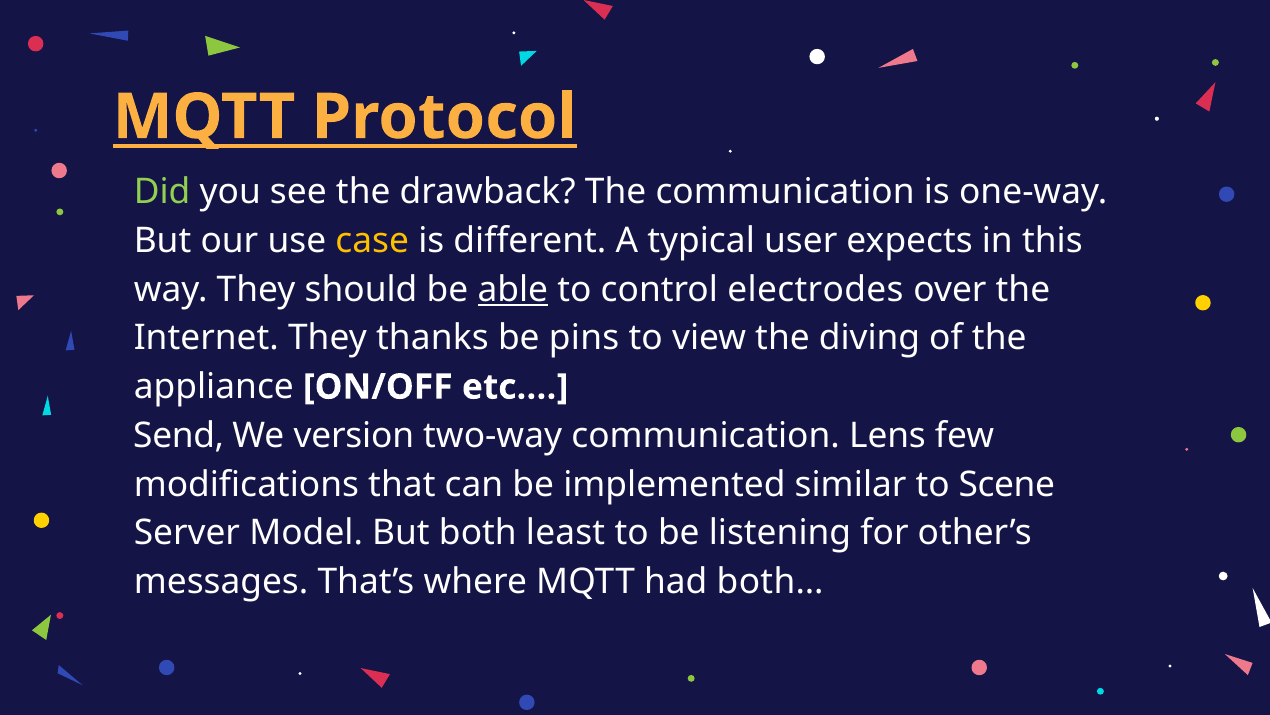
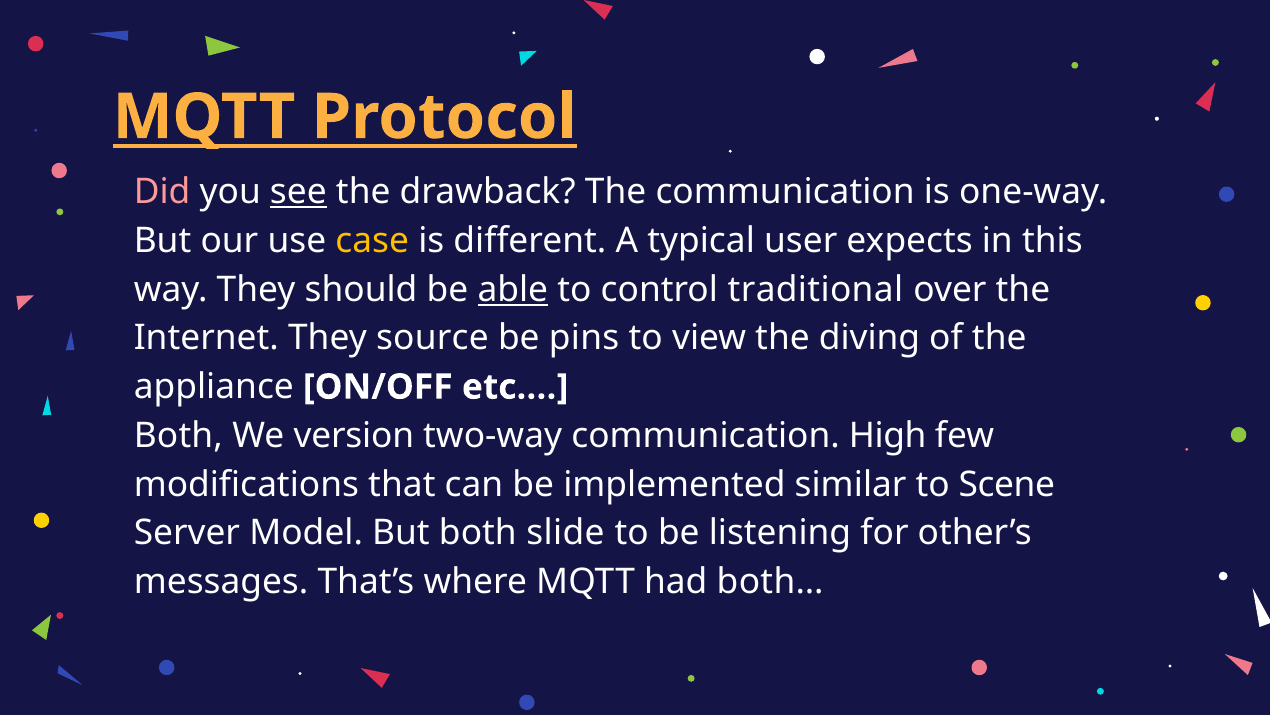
Did colour: light green -> pink (162, 192)
see underline: none -> present (298, 192)
electrodes: electrodes -> traditional (815, 289)
thanks: thanks -> source (432, 338)
Send: Send -> Both (178, 435)
Lens: Lens -> High (888, 435)
least: least -> slide (565, 533)
